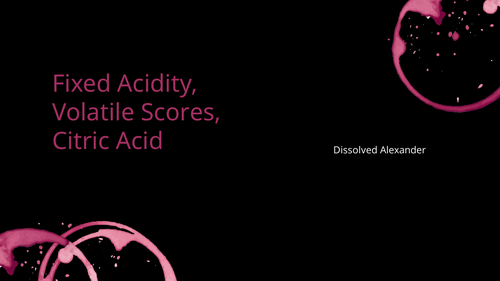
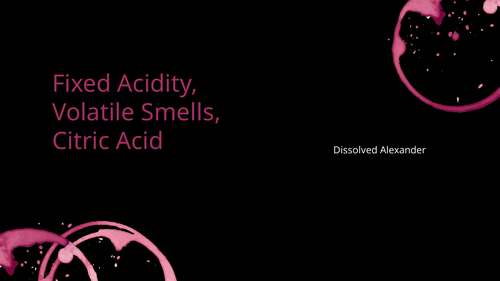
Scores: Scores -> Smells (181, 113)
